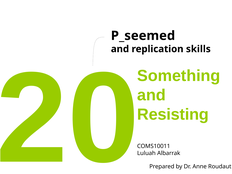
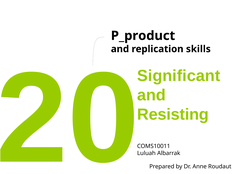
P_seemed: P_seemed -> P_product (143, 36)
Something: Something -> Significant (179, 76)
